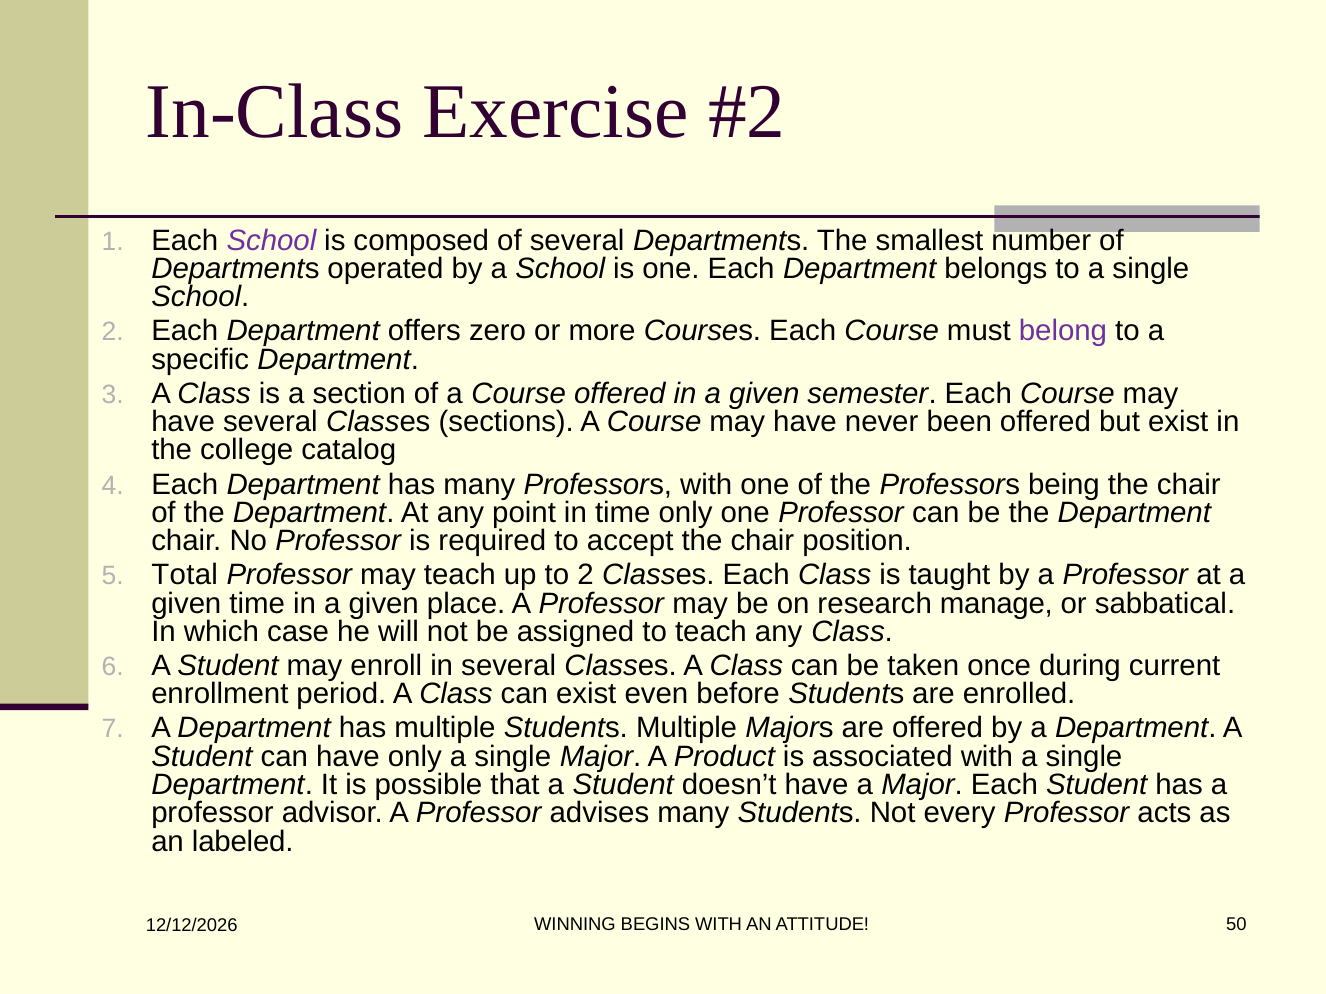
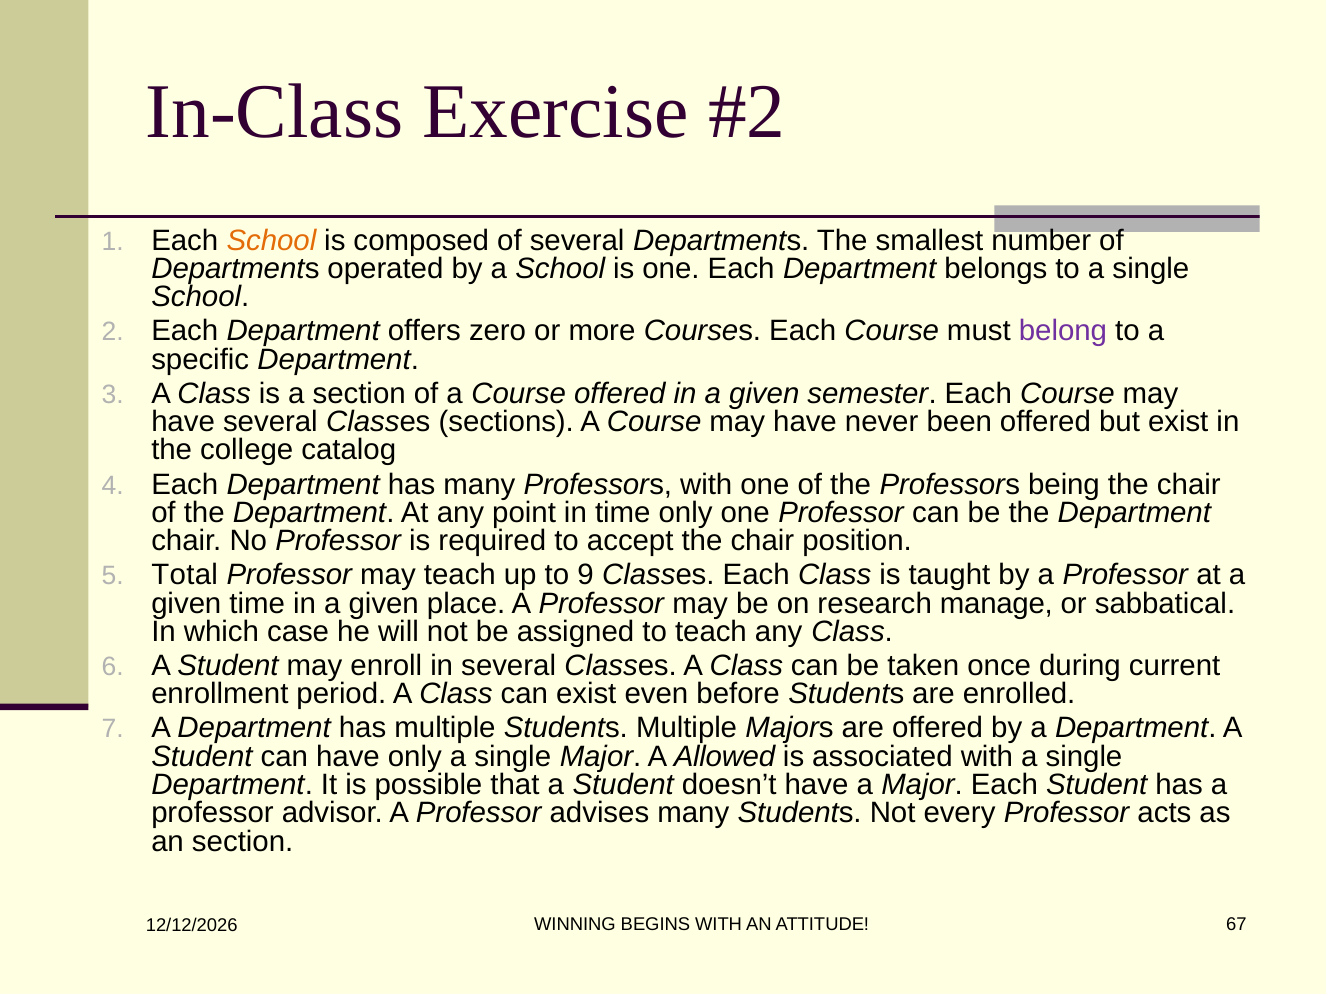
School colour: purple -> orange (271, 241)
to 2: 2 -> 9 (586, 575)
Product: Product -> Allowed (725, 757)
an labeled: labeled -> section (243, 842)
50: 50 -> 67 (1236, 925)
